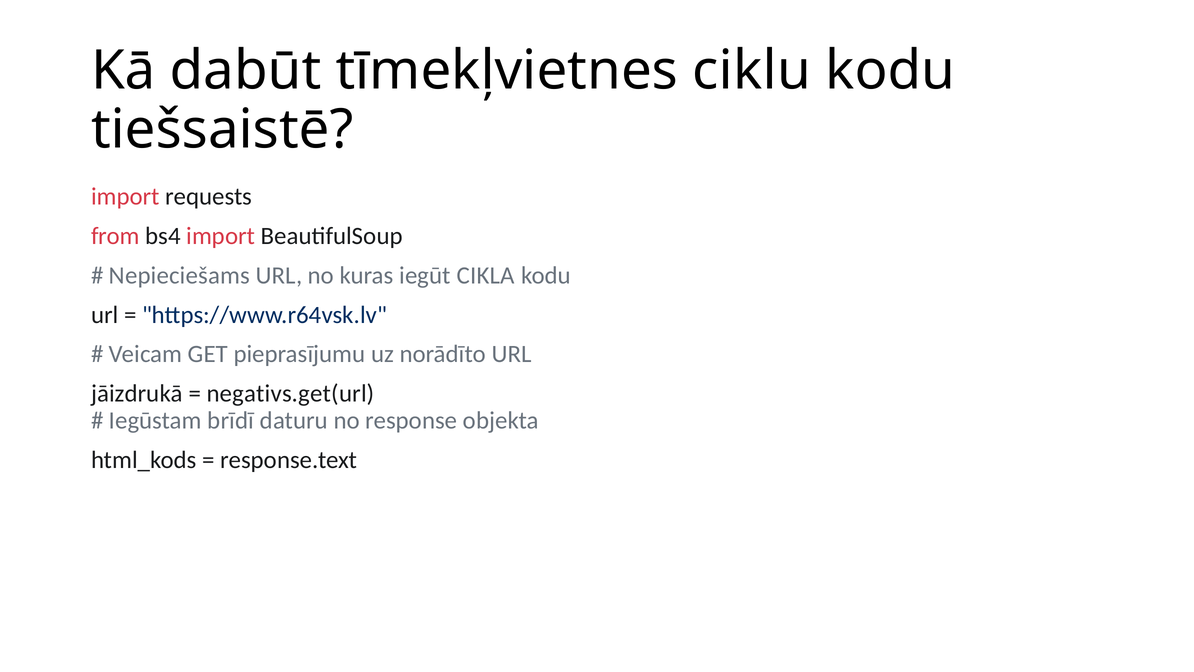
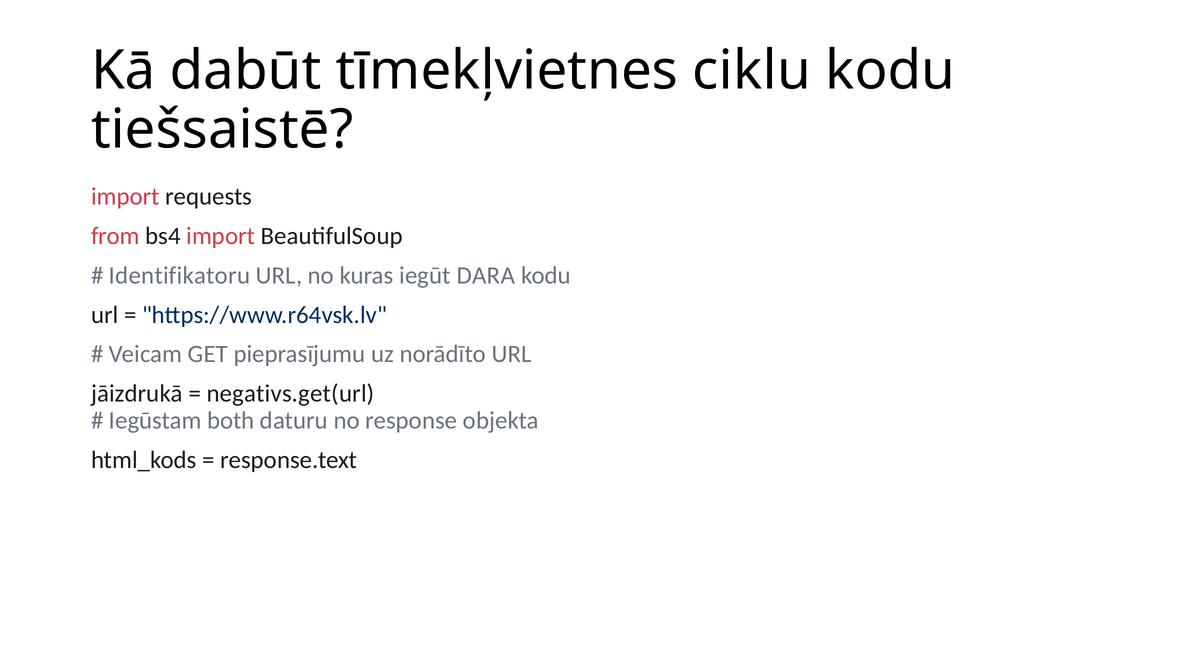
Nepieciešams: Nepieciešams -> Identifikatoru (180, 275)
CIKLA: CIKLA -> DARA (486, 275)
brīdī: brīdī -> both (231, 420)
